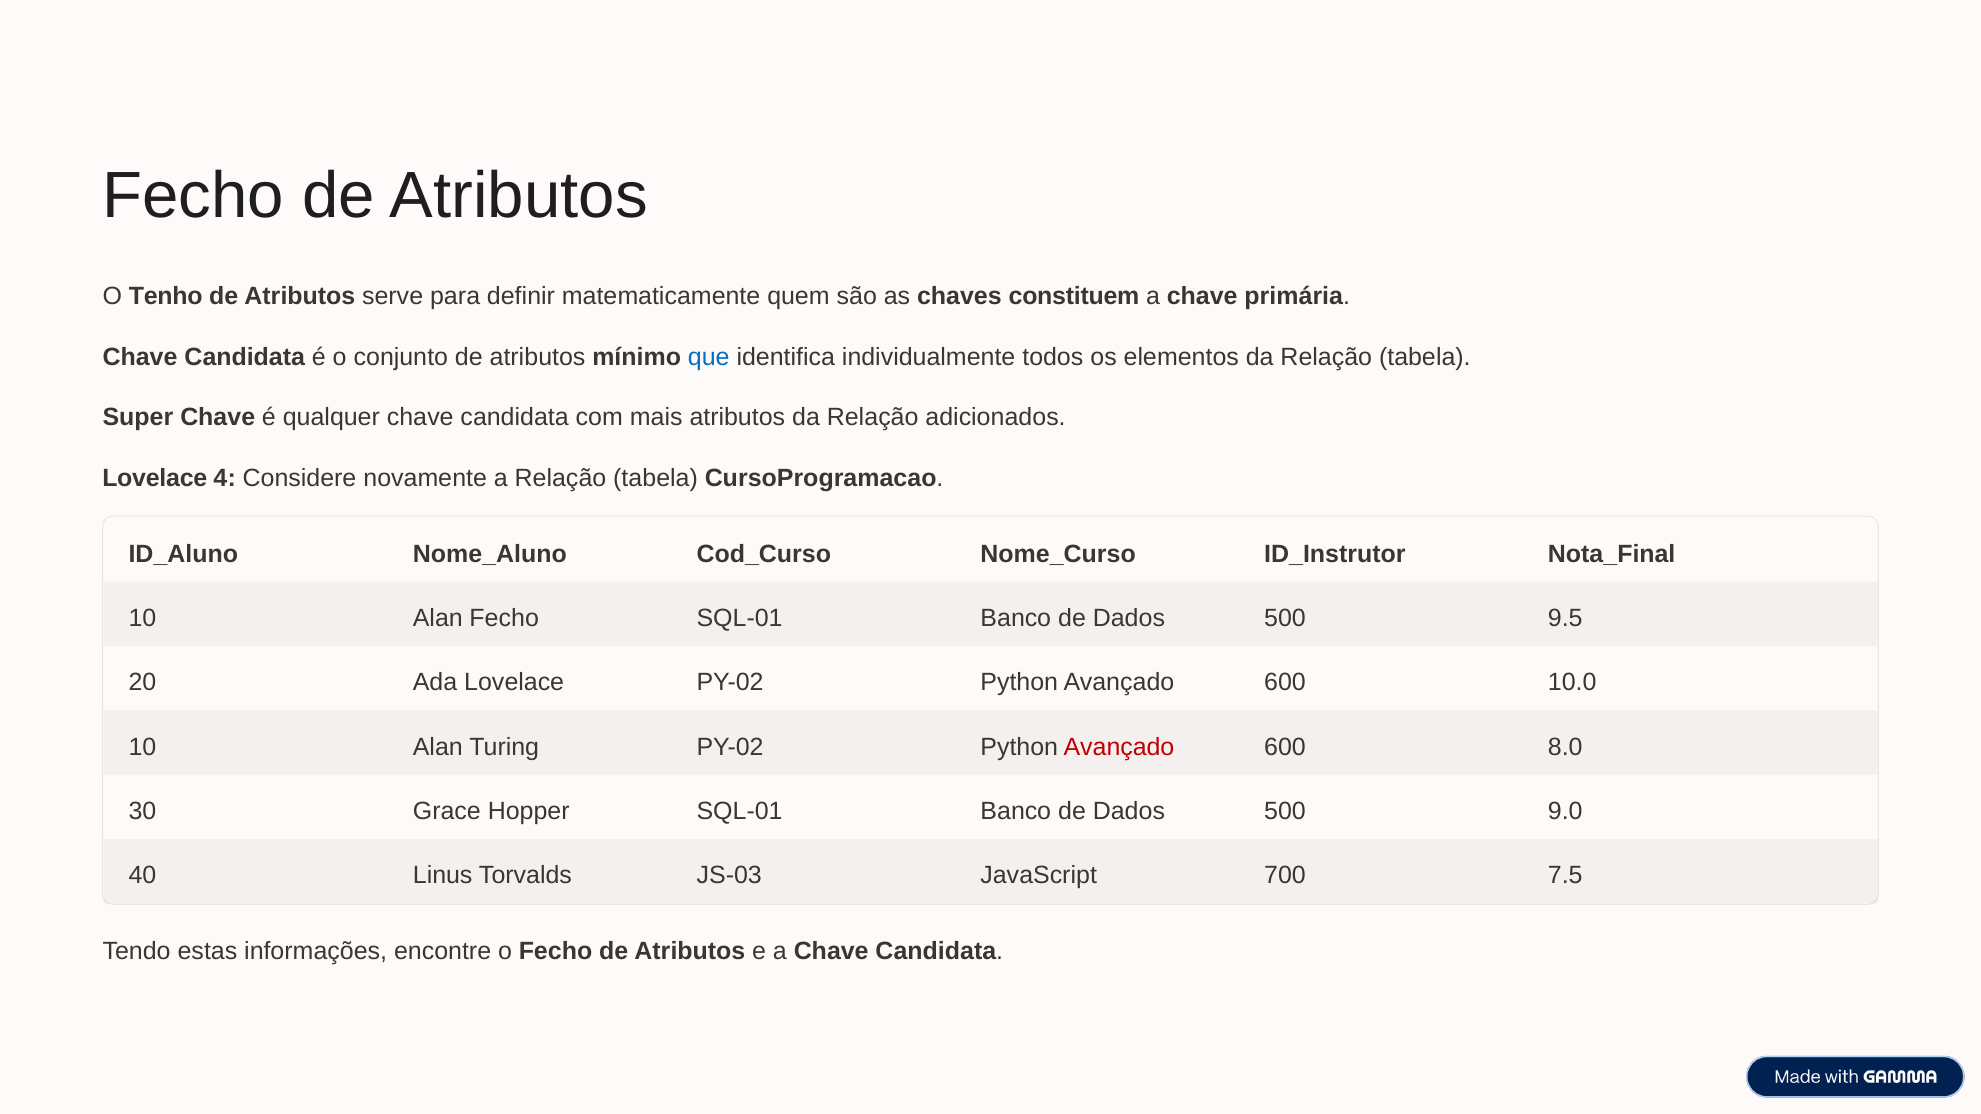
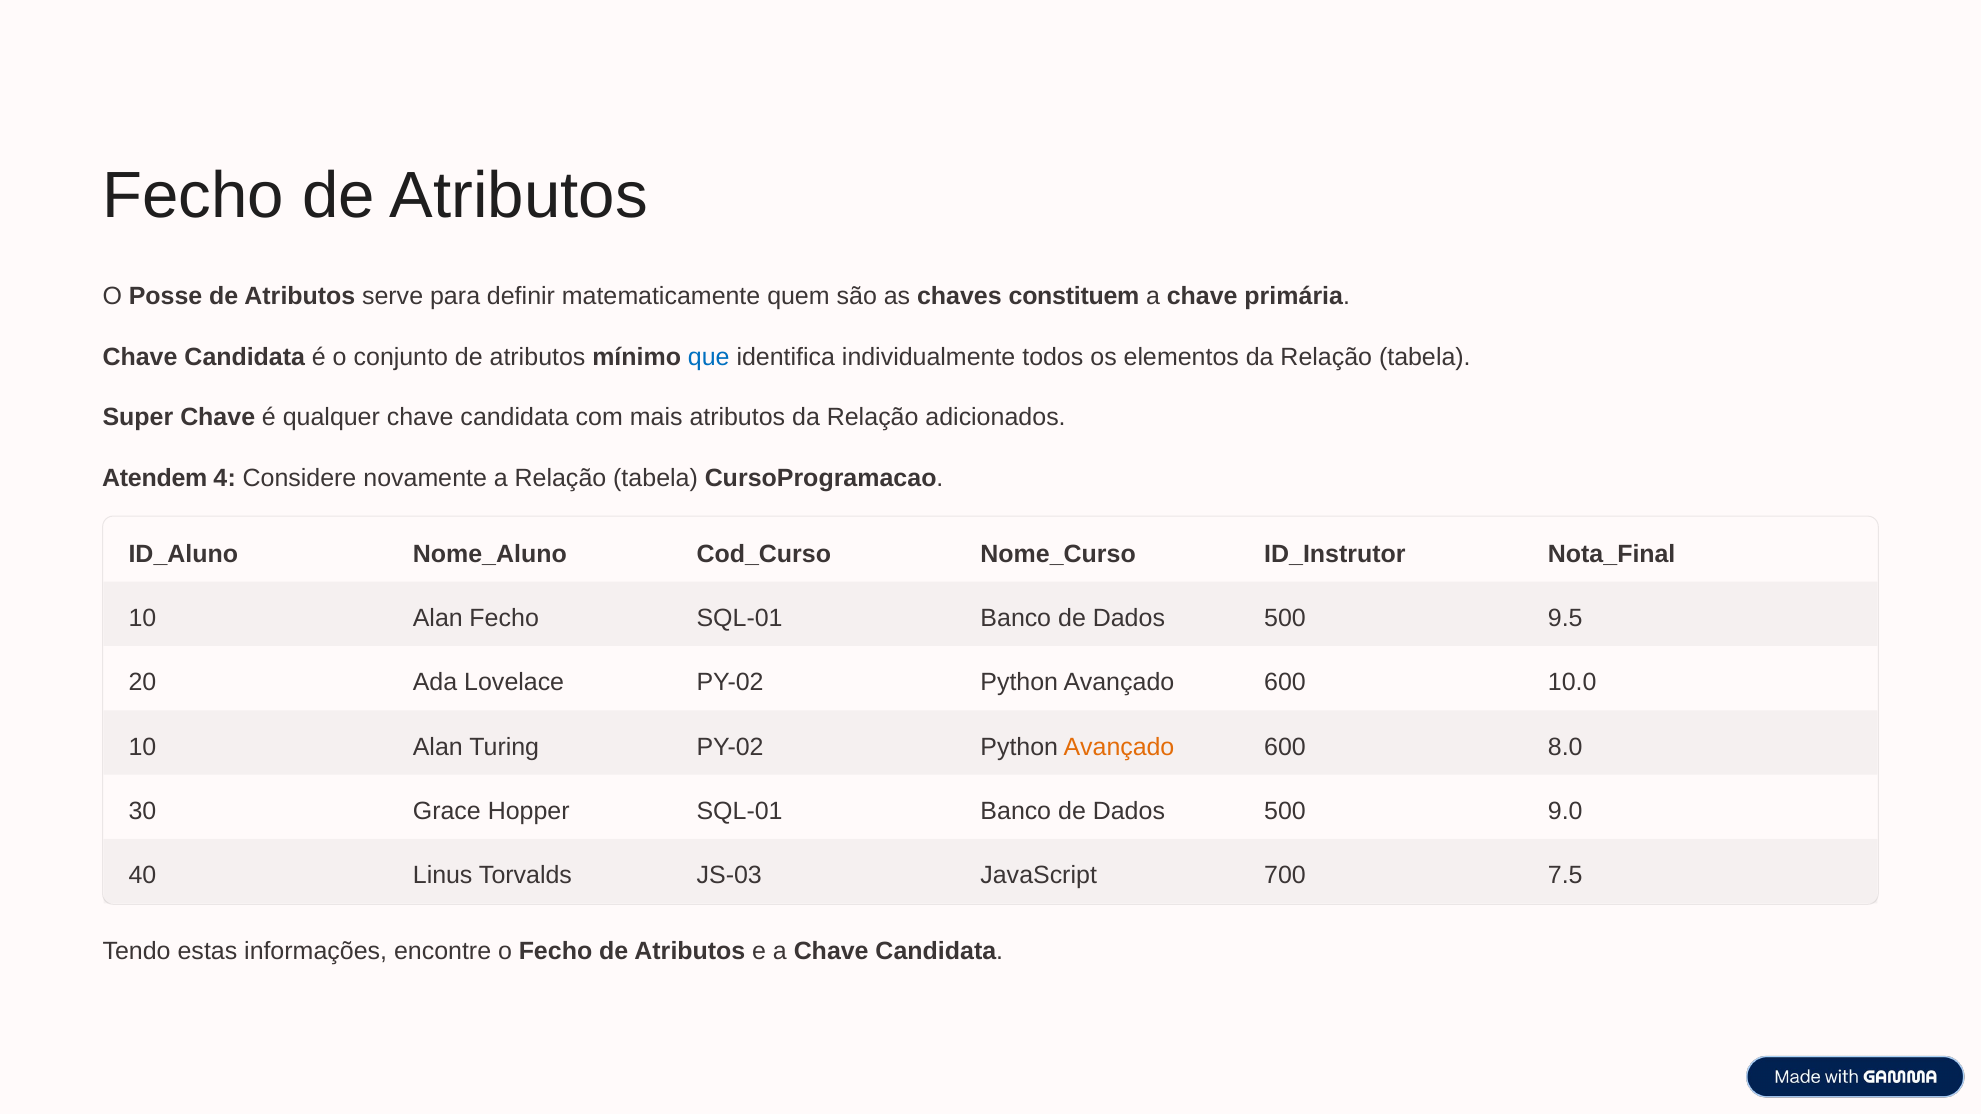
Tenho: Tenho -> Posse (166, 296)
Lovelace: Lovelace -> Atendem (155, 478)
Avançado colour: red -> orange (1119, 747)
